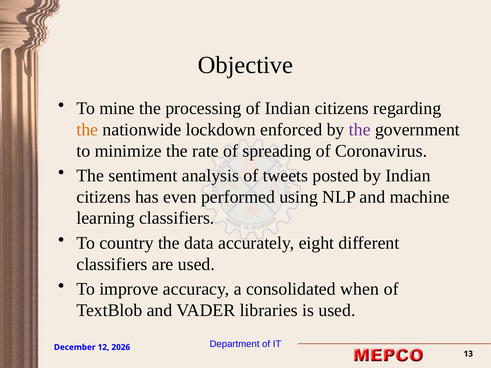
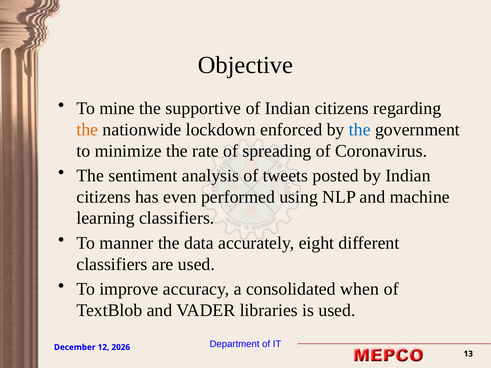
processing: processing -> supportive (203, 108)
the colour: purple -> blue (360, 130)
country: country -> manner (126, 243)
